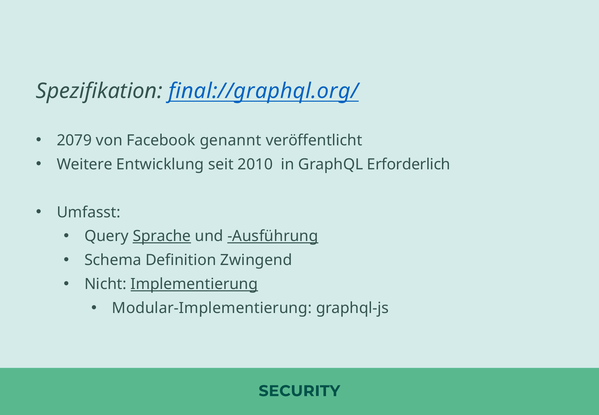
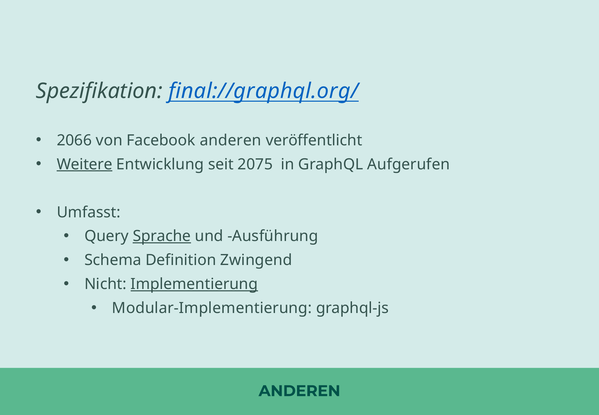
2079: 2079 -> 2066 (74, 140)
Facebook genannt: genannt -> anderen (231, 140)
Weitere underline: none -> present (85, 164)
2010: 2010 -> 2075 (255, 164)
Erforderlich: Erforderlich -> Aufgerufen (409, 164)
Ausführung underline: present -> none (273, 236)
SECURITY: SECURITY -> ANDEREN (300, 391)
